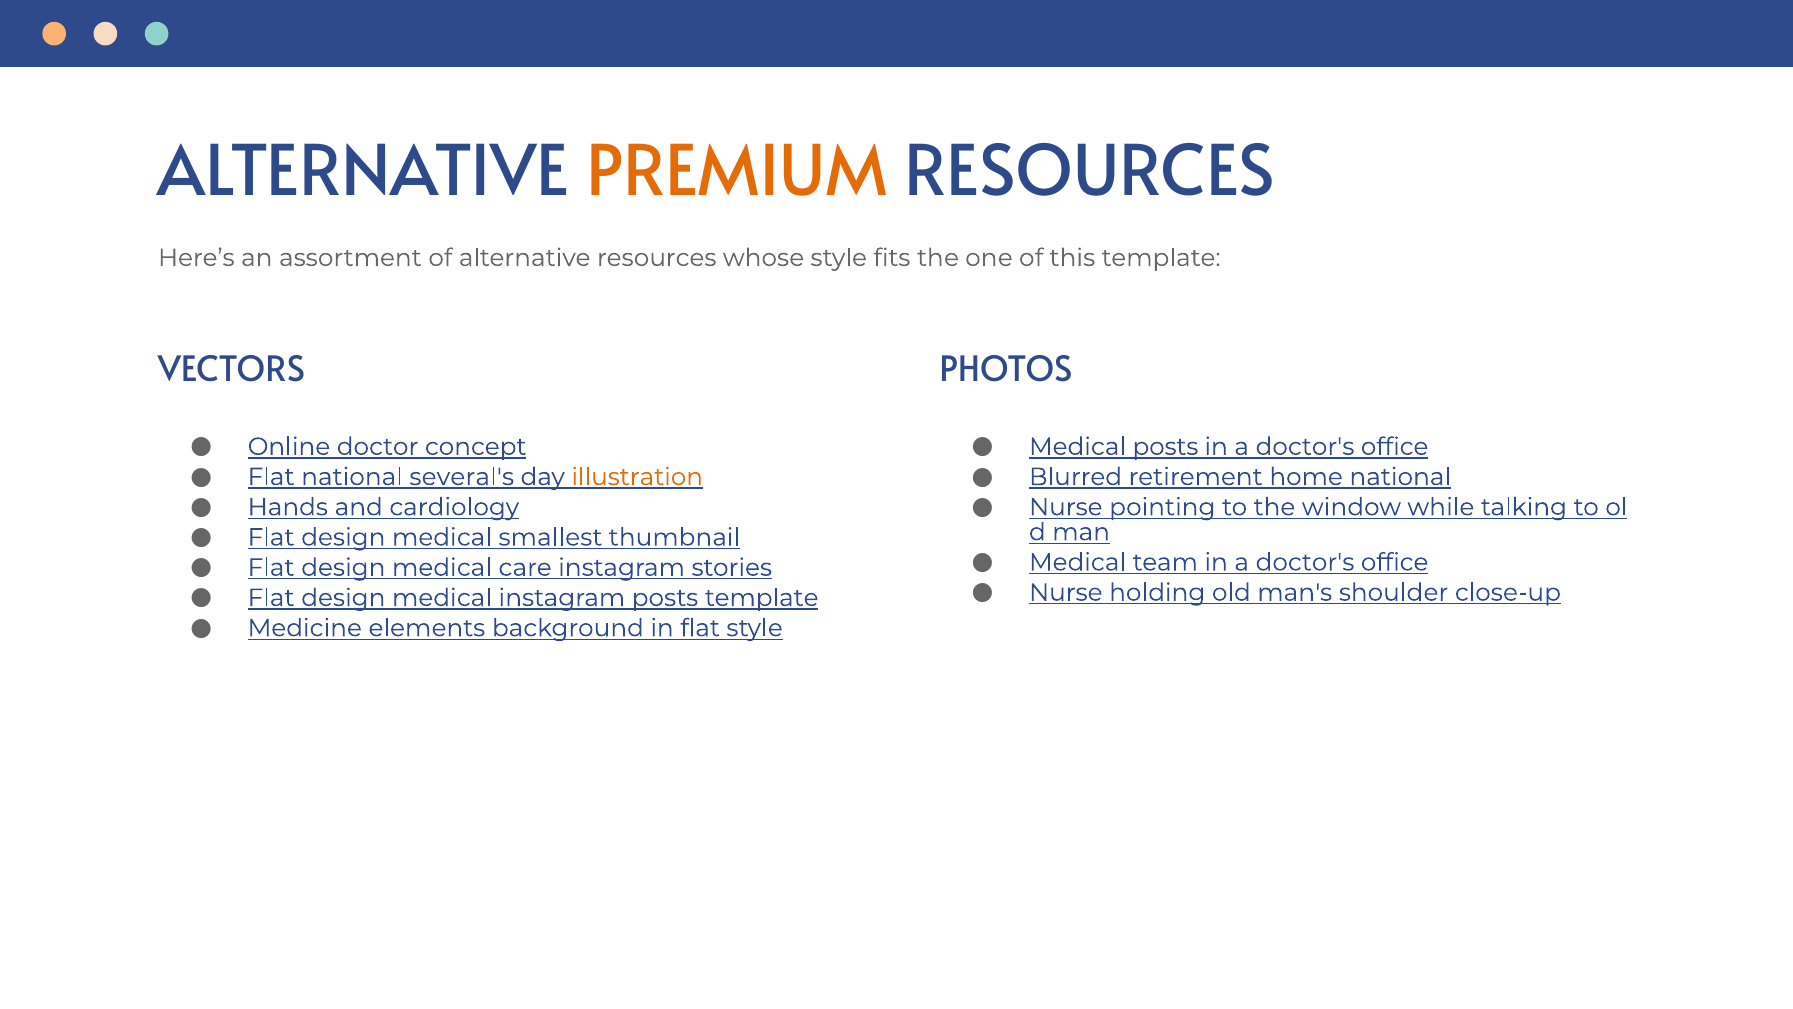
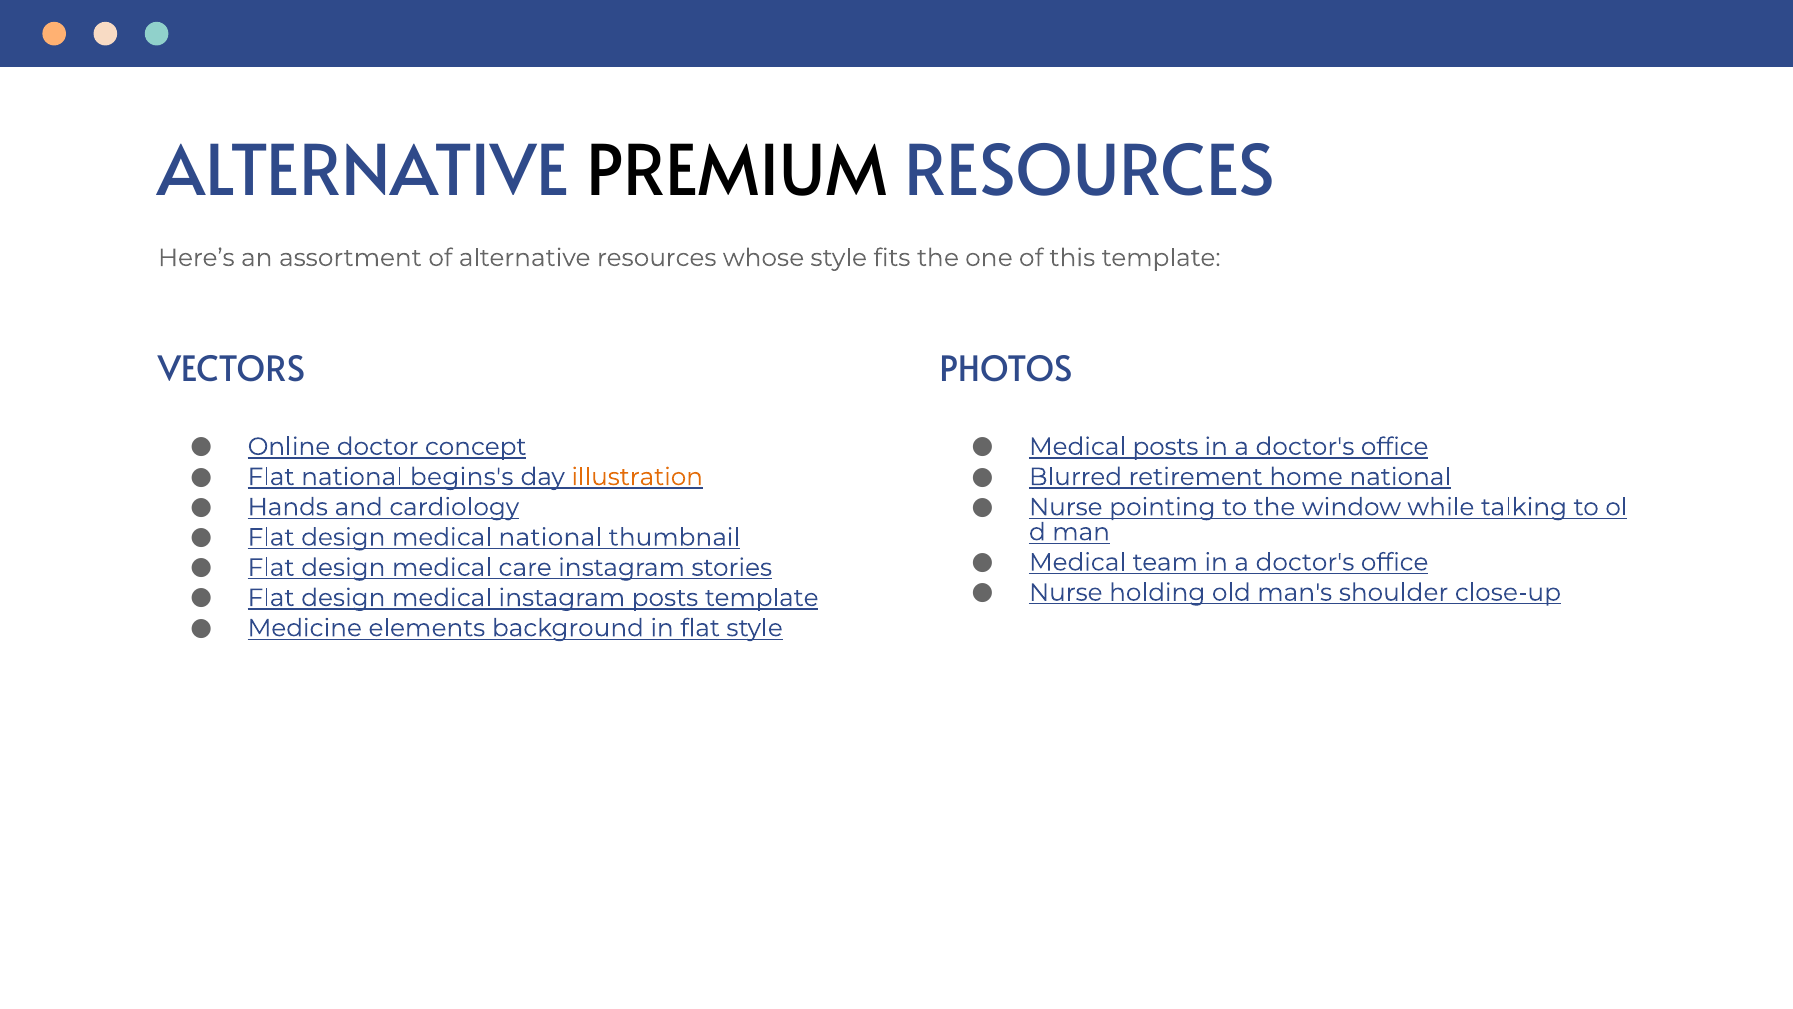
PREMIUM colour: orange -> black (737, 172)
several's: several's -> begins's (462, 477)
medical smallest: smallest -> national (550, 537)
